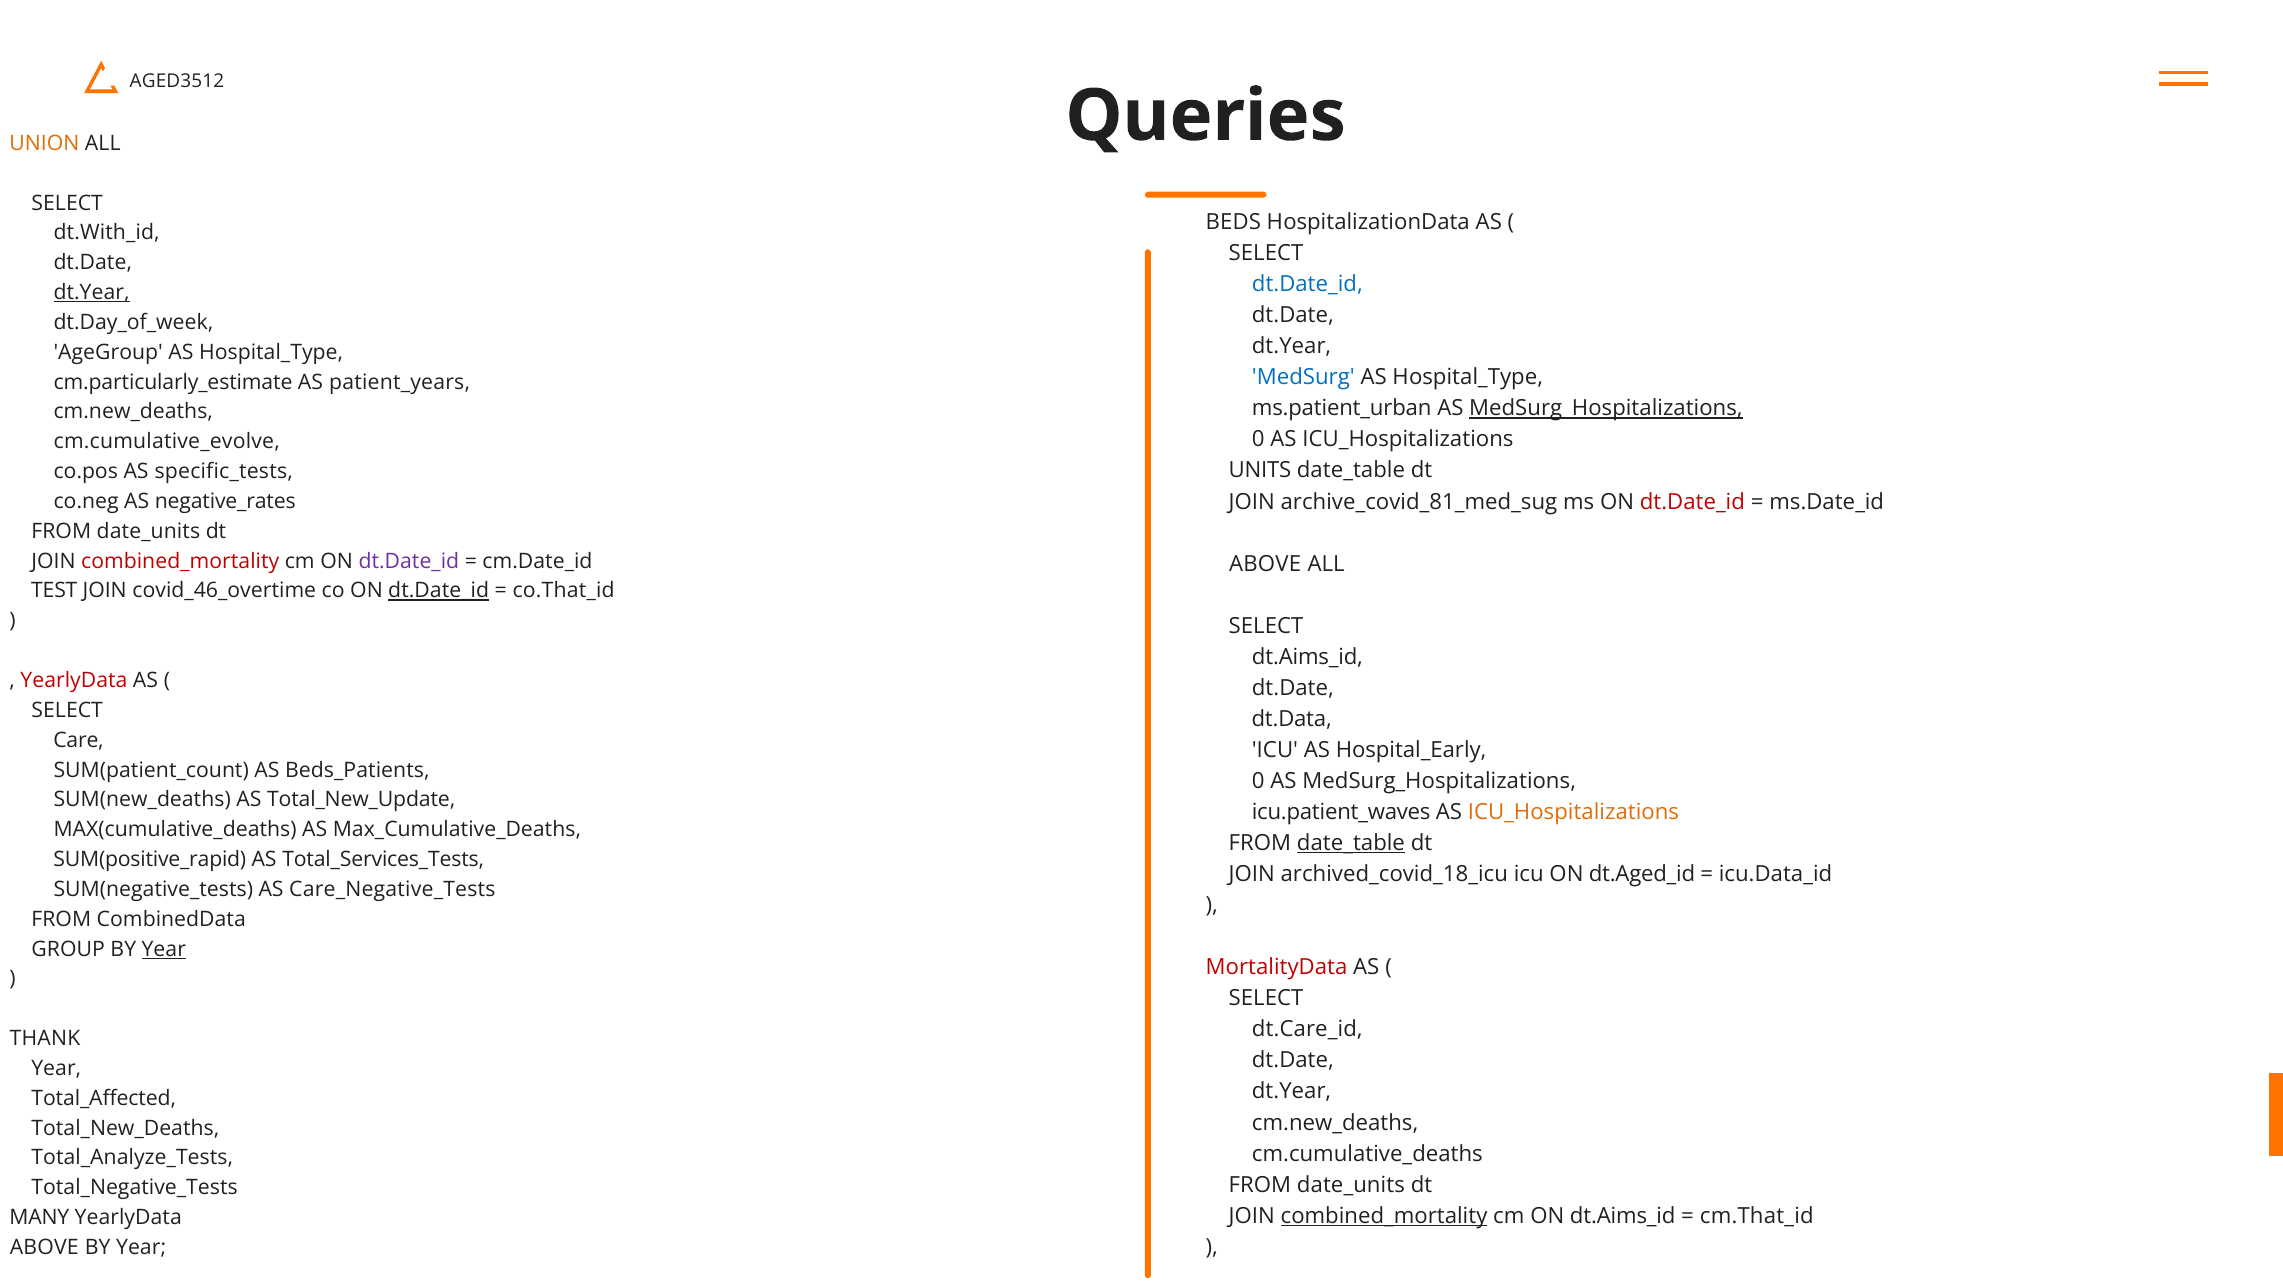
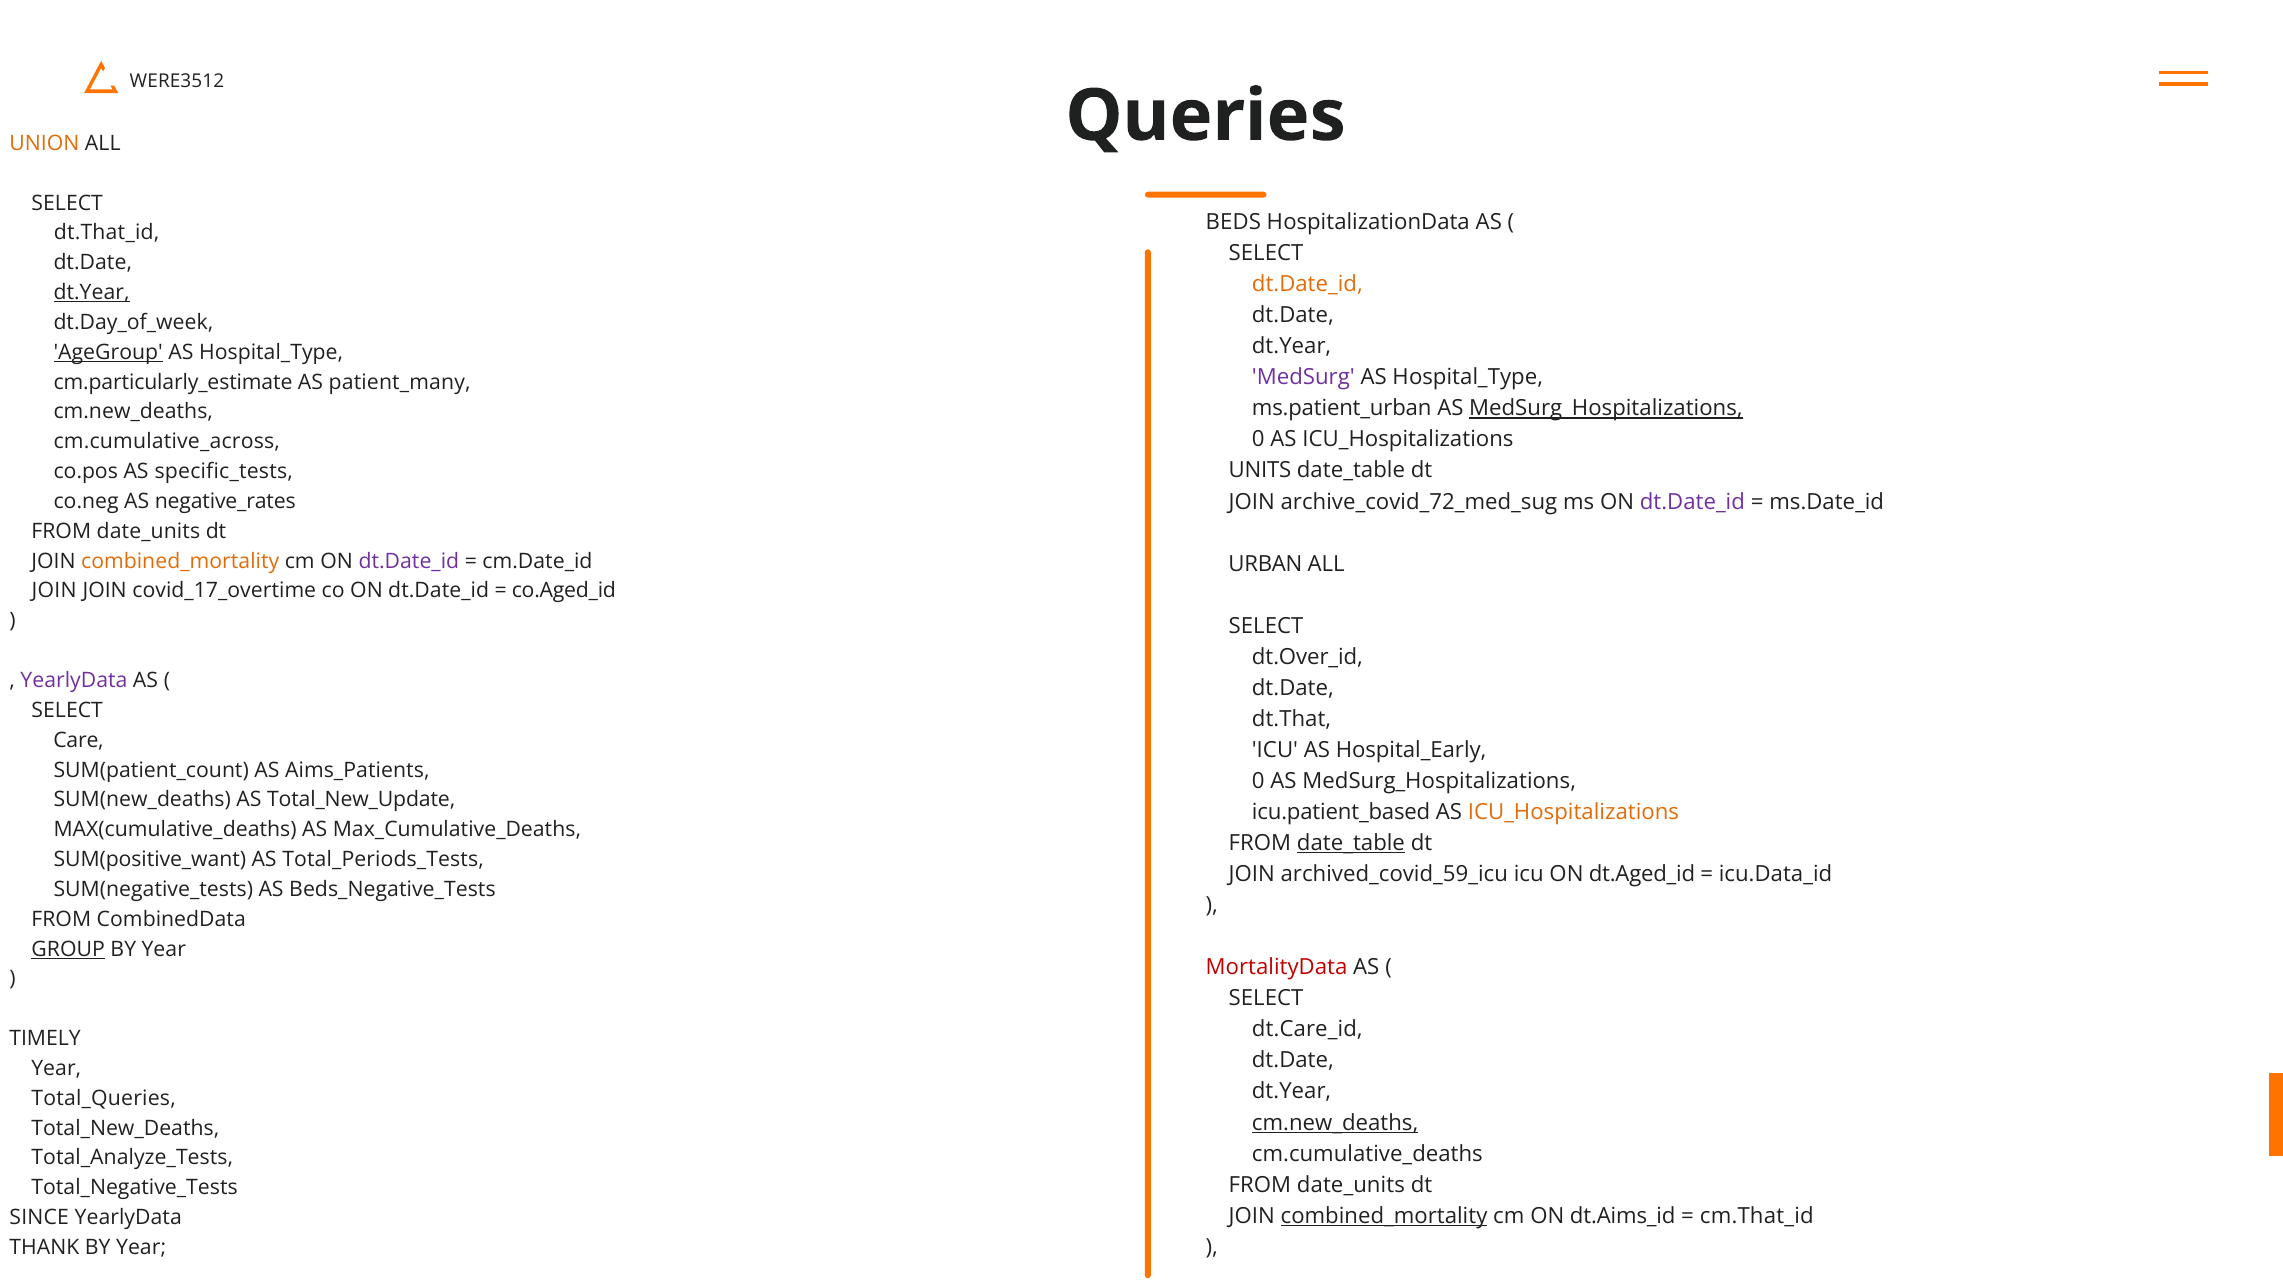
AGED3512: AGED3512 -> WERE3512 (177, 81)
dt.With_id: dt.With_id -> dt.That_id (107, 233)
dt.Date_id colour: blue -> orange (1307, 284)
AgeGroup underline: none -> present (108, 352)
MedSurg colour: blue -> purple (1303, 378)
patient_years: patient_years -> patient_many (400, 382)
cm.cumulative_evolve: cm.cumulative_evolve -> cm.cumulative_across (167, 442)
archive_covid_81_med_sug: archive_covid_81_med_sug -> archive_covid_72_med_sug (1419, 502)
dt.Date_id colour: red -> purple (1692, 502)
combined_mortality colour: red -> orange (180, 561)
ABOVE: ABOVE -> URBAN (1265, 564)
TEST: TEST -> JOIN (54, 591)
covid_46_overtime: covid_46_overtime -> covid_17_overtime (224, 591)
dt.Date_id underline: present -> none (439, 591)
co.That_id: co.That_id -> co.Aged_id (564, 591)
dt.Aims_id: dt.Aims_id -> dt.Over_id (1307, 657)
YearlyData colour: red -> purple (74, 681)
dt.Data: dt.Data -> dt.That (1292, 719)
Beds_Patients: Beds_Patients -> Aims_Patients (357, 770)
icu.patient_waves: icu.patient_waves -> icu.patient_based (1341, 812)
SUM(positive_rapid: SUM(positive_rapid -> SUM(positive_want (150, 860)
Total_Services_Tests: Total_Services_Tests -> Total_Periods_Tests (383, 860)
archived_covid_18_icu: archived_covid_18_icu -> archived_covid_59_icu (1394, 874)
Care_Negative_Tests: Care_Negative_Tests -> Beds_Negative_Tests (392, 889)
GROUP underline: none -> present (68, 949)
Year underline: present -> none (164, 949)
THANK: THANK -> TIMELY (45, 1039)
Total_Affected: Total_Affected -> Total_Queries (104, 1098)
cm.new_deaths underline: none -> present (1335, 1123)
MANY: MANY -> SINCE (39, 1218)
ABOVE: ABOVE -> THANK (44, 1248)
